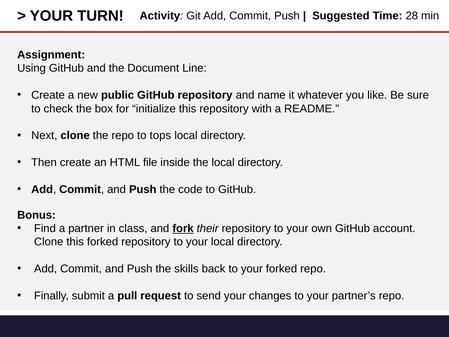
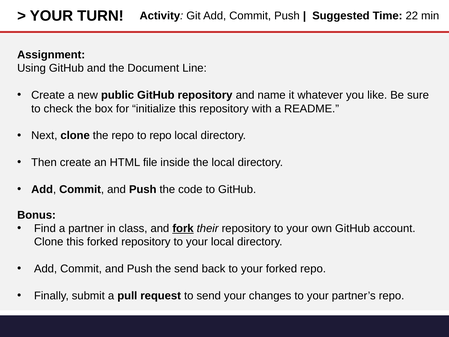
28: 28 -> 22 (412, 16)
to tops: tops -> repo (160, 135)
the skills: skills -> send (186, 269)
